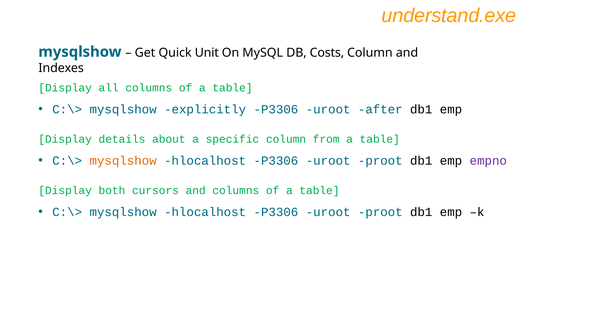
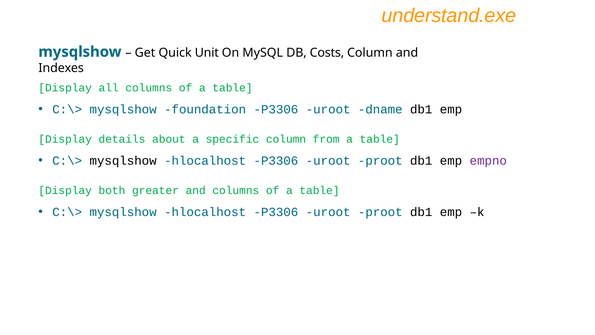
explicitly: explicitly -> foundation (205, 109)
after: after -> dname (380, 109)
mysqlshow colour: orange -> black (123, 161)
cursors: cursors -> greater (155, 190)
